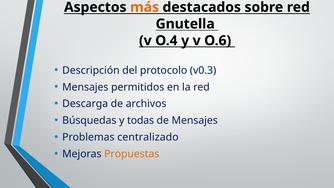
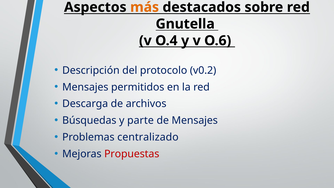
v0.3: v0.3 -> v0.2 (203, 70)
todas: todas -> parte (140, 120)
Propuestas colour: orange -> red (132, 154)
